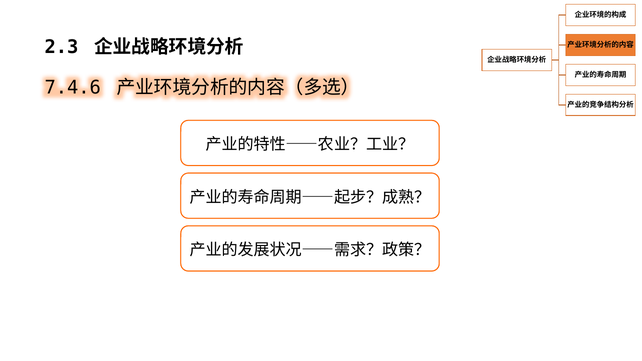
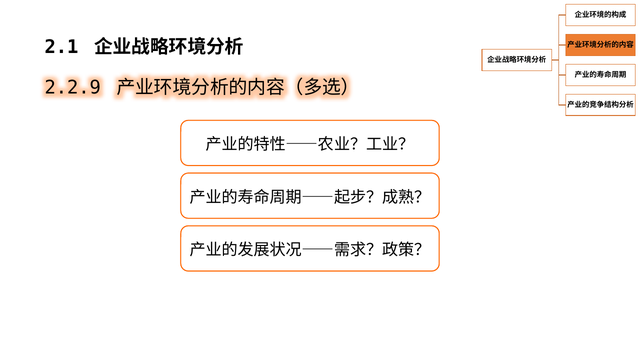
2.3: 2.3 -> 2.1 (61, 47)
7.4.6: 7.4.6 -> 2.2.9 (73, 87)
